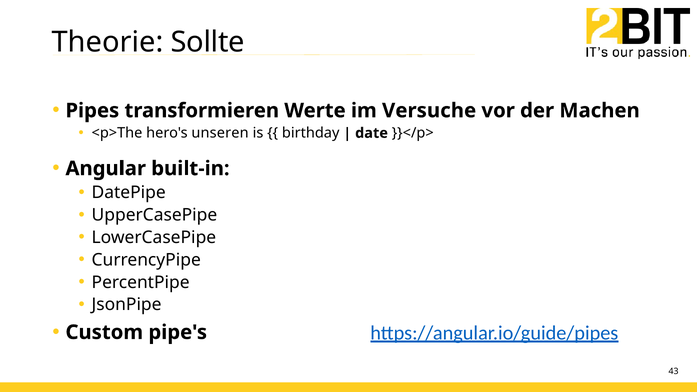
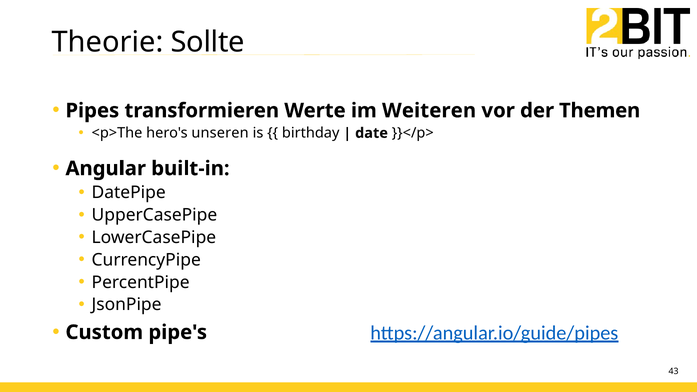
Versuche: Versuche -> Weiteren (429, 111)
Machen: Machen -> Themen (600, 111)
